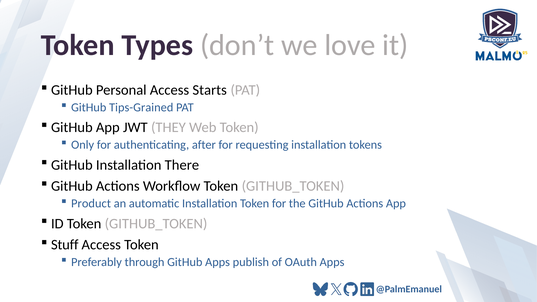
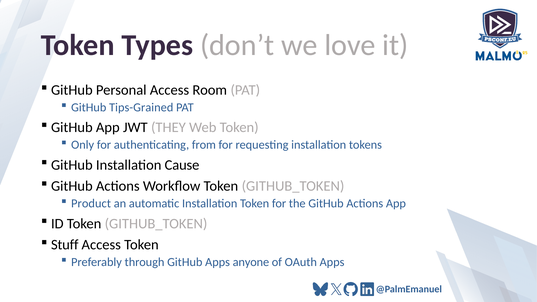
Starts: Starts -> Room (210, 90)
after: after -> from (204, 145)
There: There -> Cause (182, 165)
publish: publish -> anyone (251, 262)
